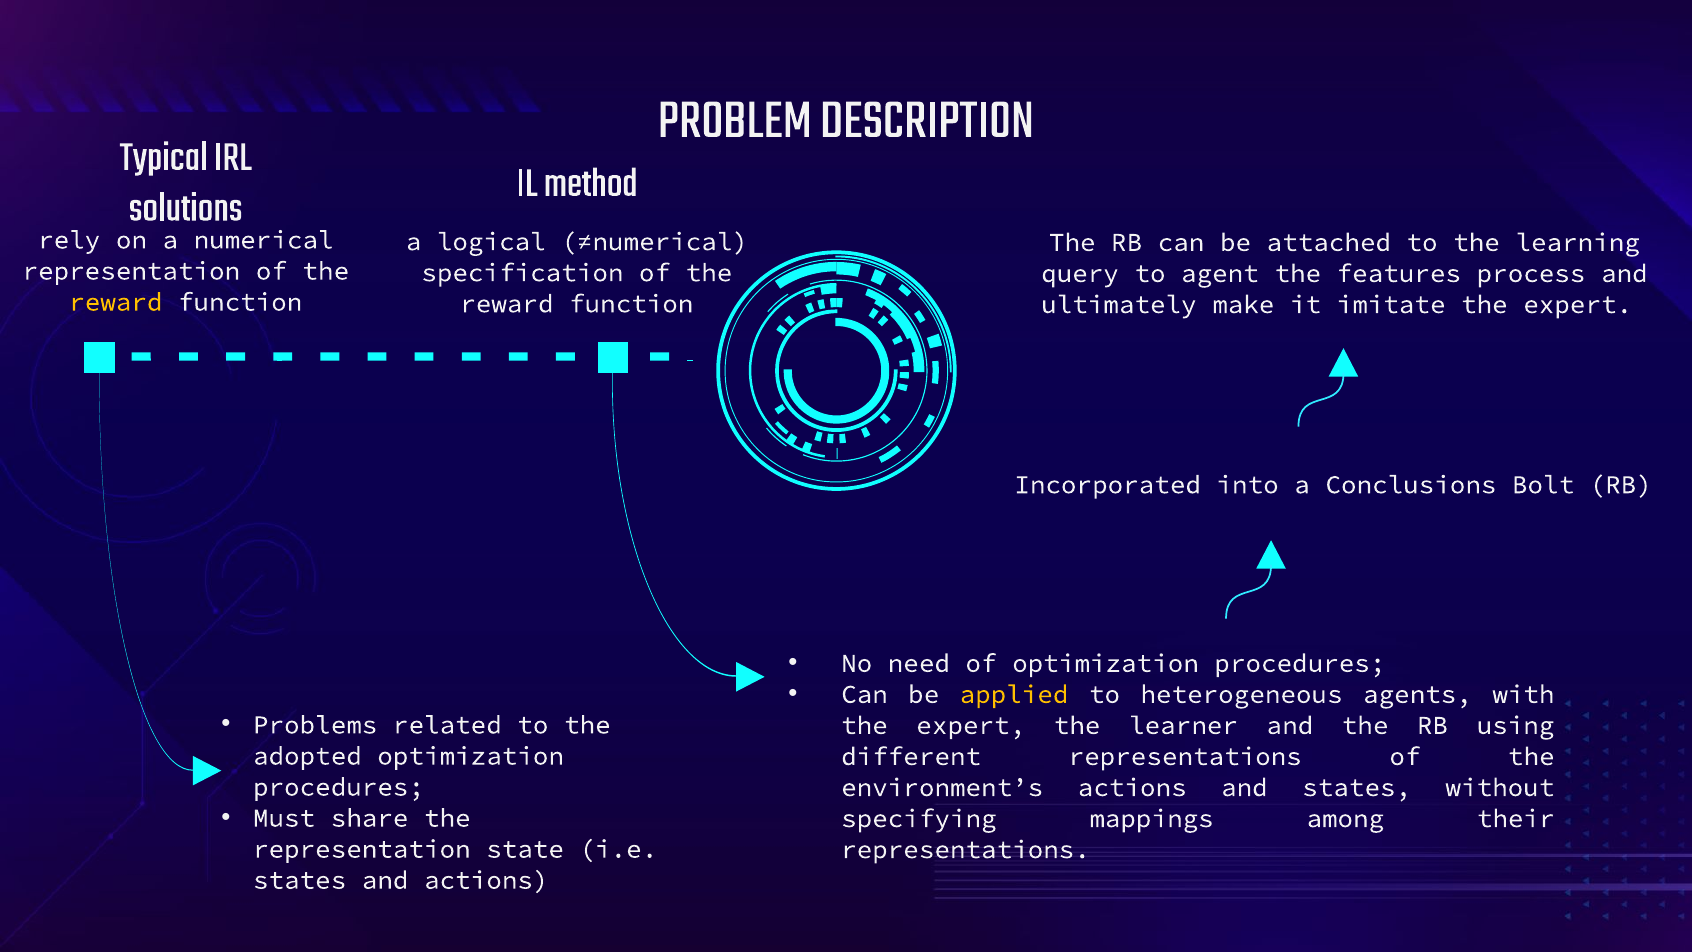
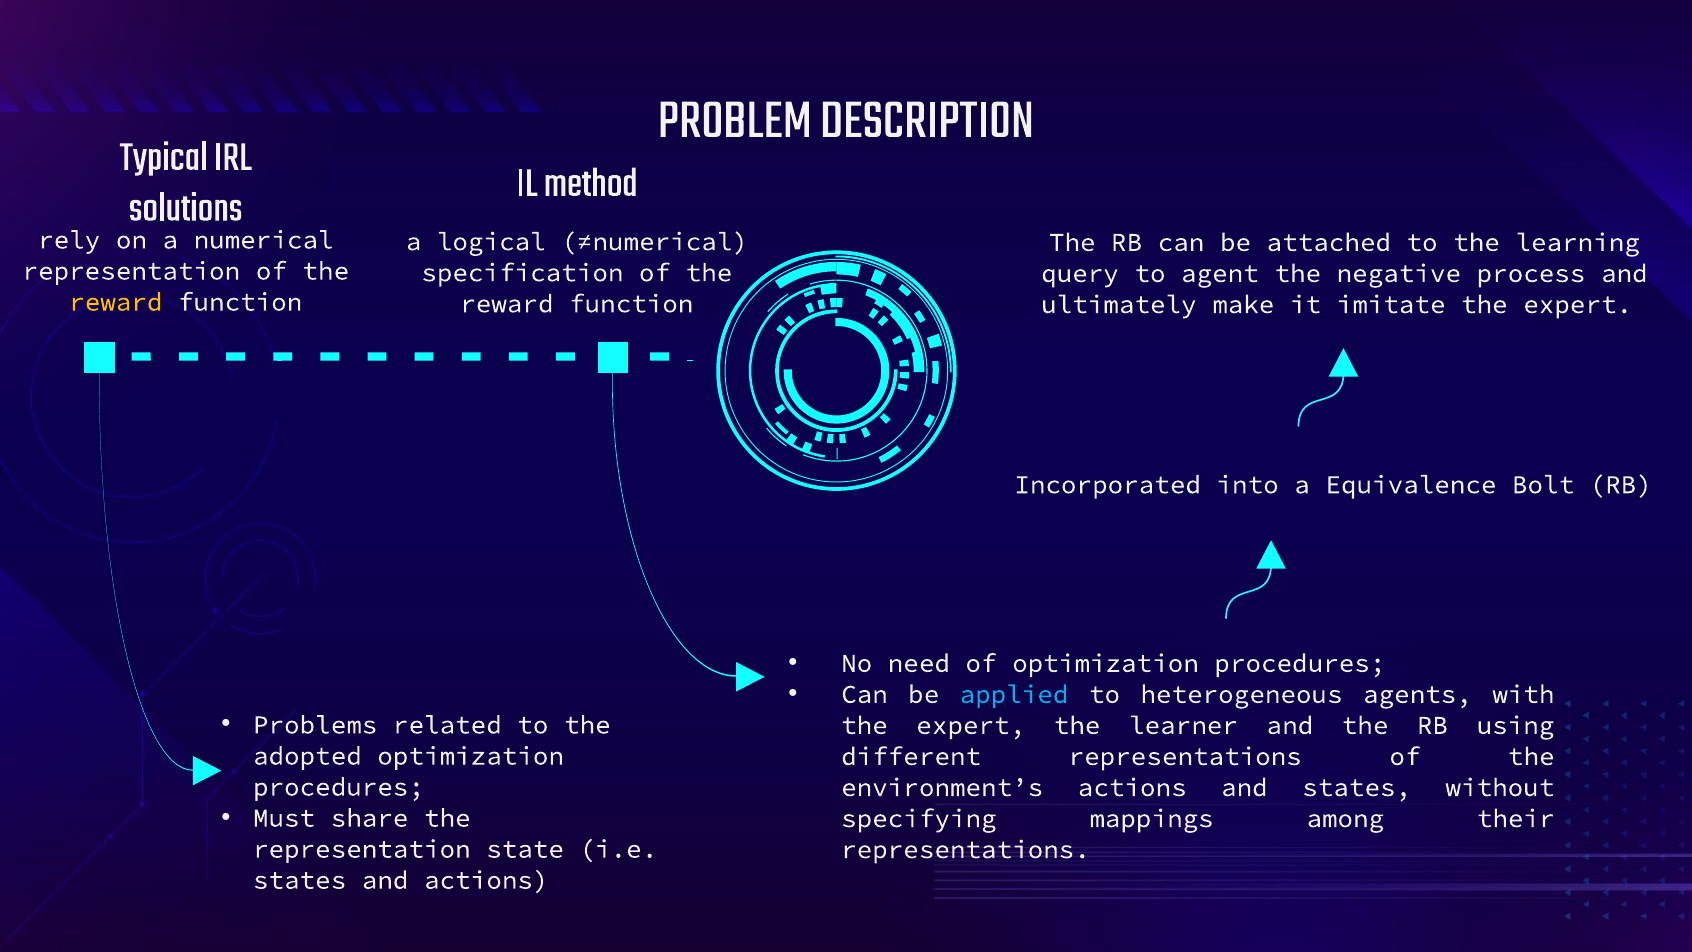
features: features -> negative (1399, 273)
Conclusions: Conclusions -> Equivalence (1411, 485)
applied colour: yellow -> light blue (1014, 694)
